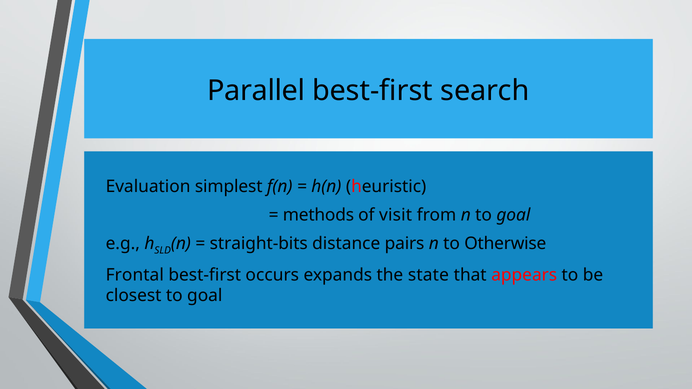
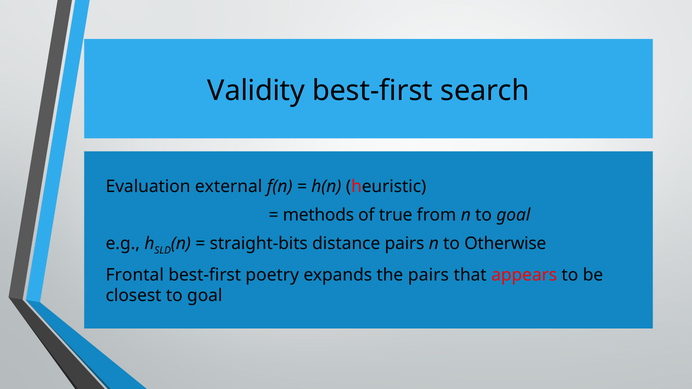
Parallel: Parallel -> Validity (256, 91)
simplest: simplest -> external (229, 187)
visit: visit -> true (396, 215)
occurs: occurs -> poetry (272, 275)
the state: state -> pairs (428, 275)
